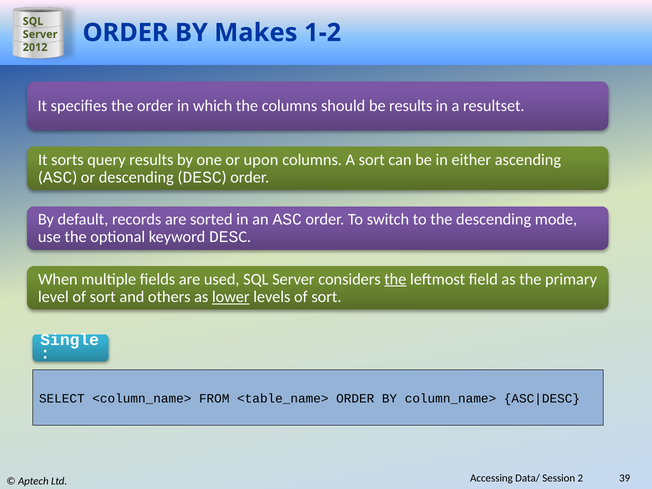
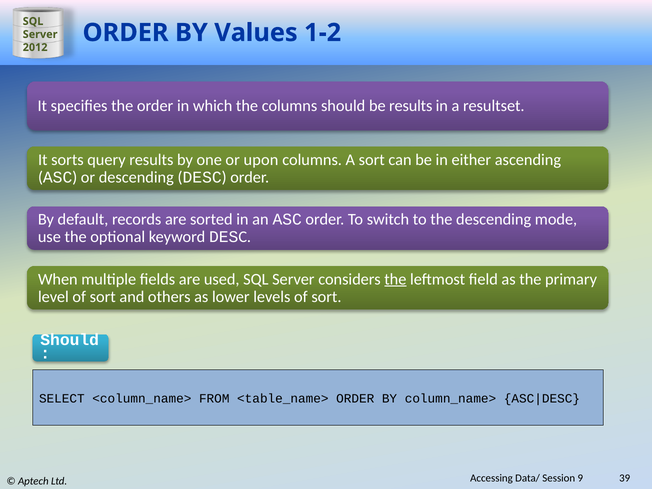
Makes: Makes -> Values (256, 33)
lower underline: present -> none (231, 297)
Single: Single -> Should (70, 340)
2: 2 -> 9 (580, 478)
